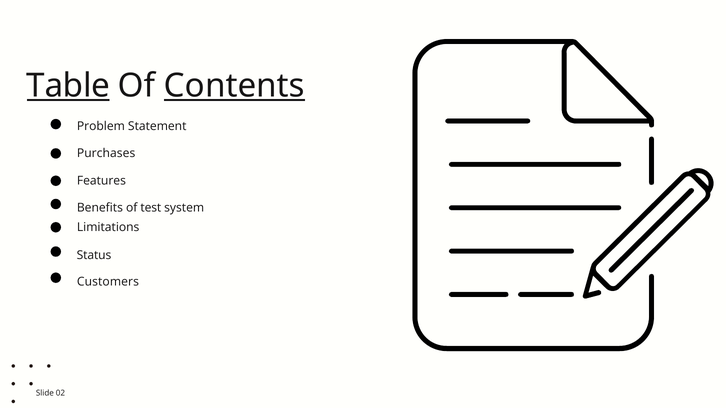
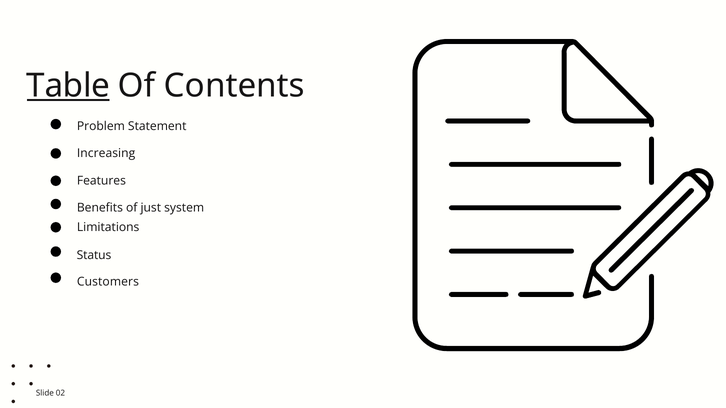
Contents underline: present -> none (234, 86)
Purchases: Purchases -> Increasing (106, 154)
test: test -> just (151, 208)
